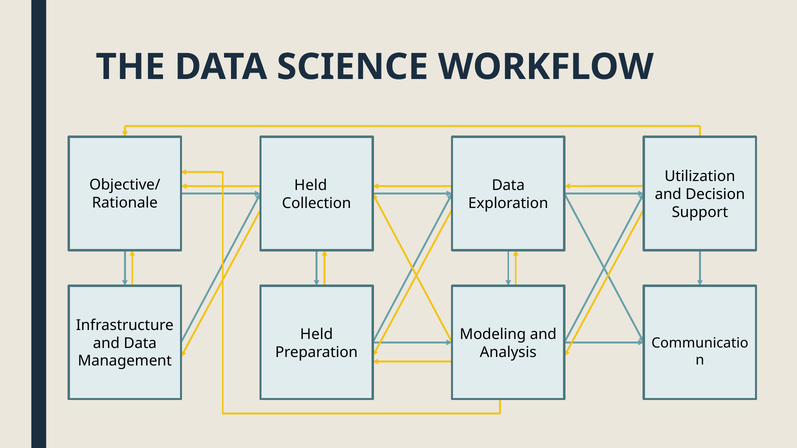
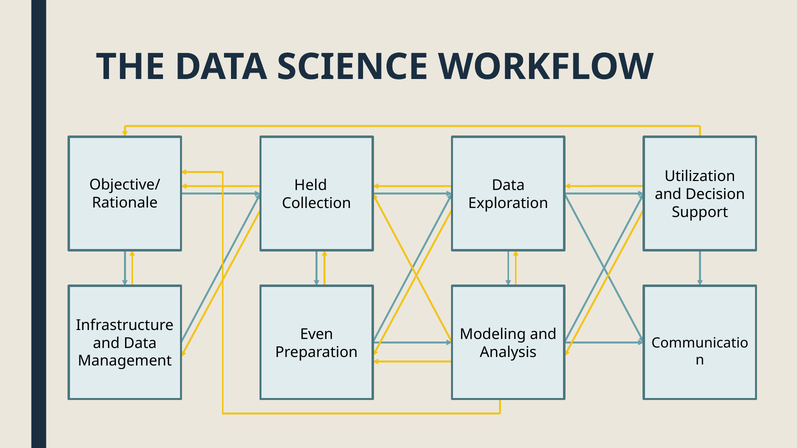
Held: Held -> Even (317, 334)
